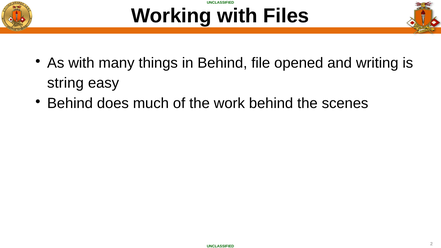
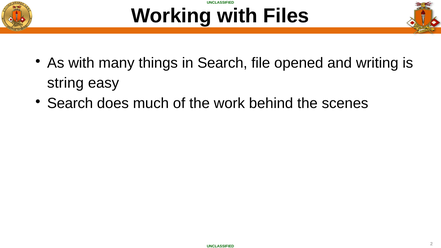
in Behind: Behind -> Search (222, 63)
Behind: Behind -> Search (70, 103)
